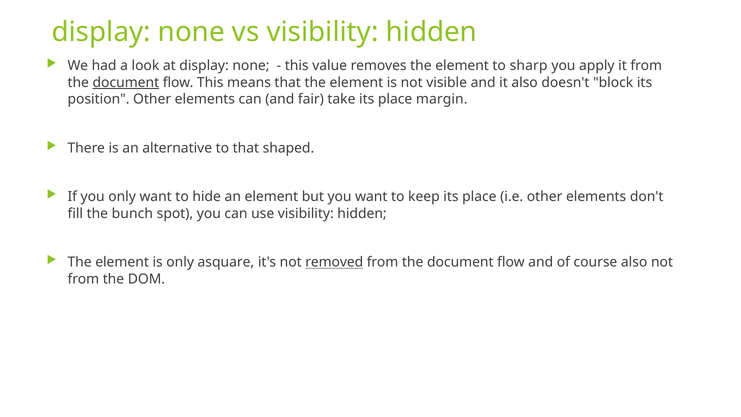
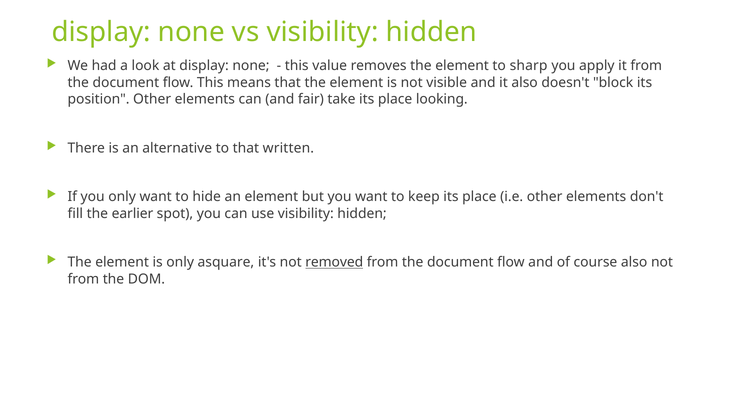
document underline: present -> none (126, 82)
margin: margin -> looking (442, 99)
shaped: shaped -> written (288, 148)
bunch: bunch -> earlier (132, 213)
